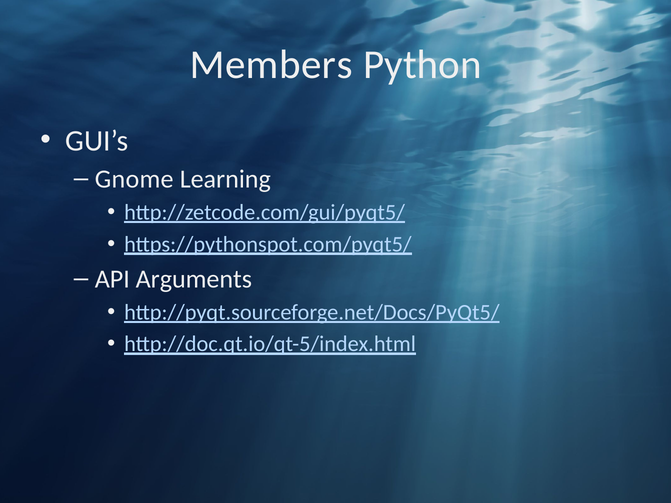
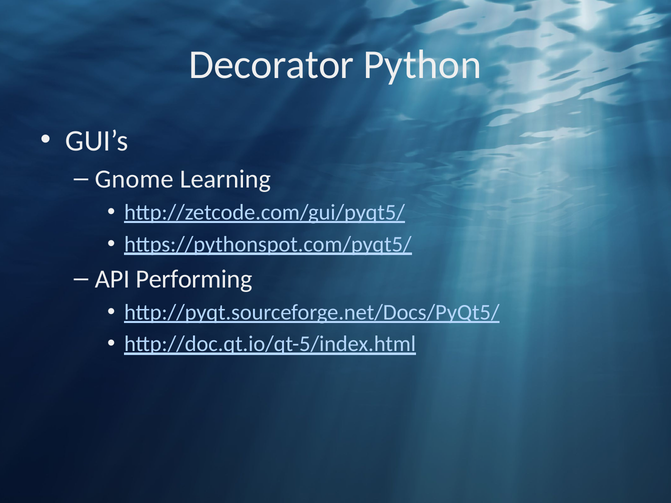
Members: Members -> Decorator (272, 65)
Arguments: Arguments -> Performing (194, 279)
